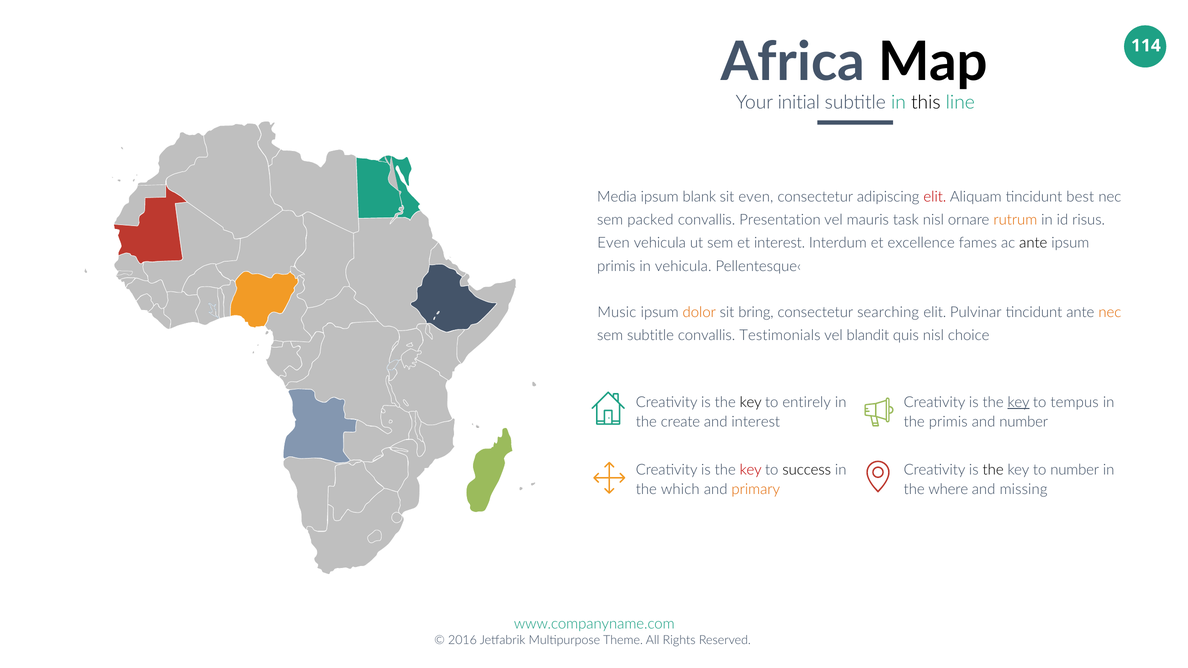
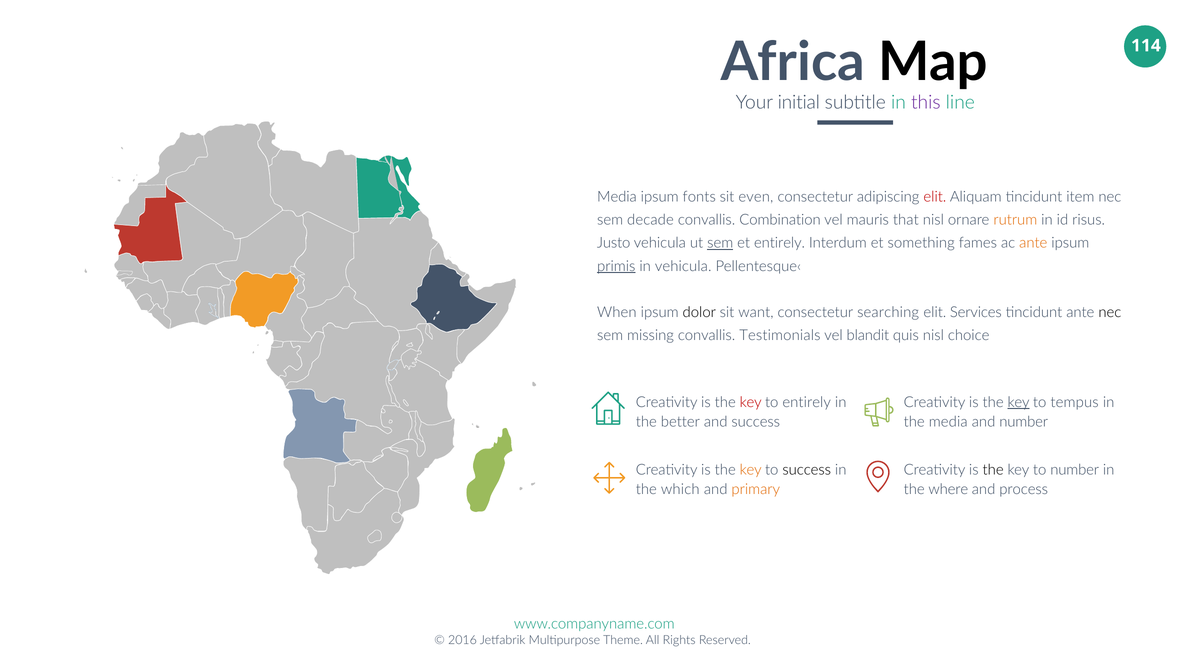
this colour: black -> purple (926, 102)
blank: blank -> fonts (699, 197)
best: best -> item (1080, 197)
packed: packed -> decade (650, 220)
Presentation: Presentation -> Combination (780, 220)
task: task -> that (906, 220)
Even: Even -> Justo (614, 243)
sem underline: none -> present (720, 243)
et interest: interest -> entirely (780, 243)
excellence: excellence -> something (921, 243)
ante colour: black -> orange (1033, 243)
primis underline: none -> present (616, 266)
Music: Music -> When (617, 313)
dolor colour: orange -> black (699, 313)
bring: bring -> want (756, 313)
Pulvinar: Pulvinar -> Services (976, 313)
nec colour: orange -> black (1110, 313)
sem subtitle: subtitle -> missing (651, 336)
key colour: black -> red (751, 402)
create: create -> better (680, 422)
and interest: interest -> success (756, 422)
the primis: primis -> media (948, 422)
key colour: red -> orange (751, 470)
missing: missing -> process (1024, 490)
